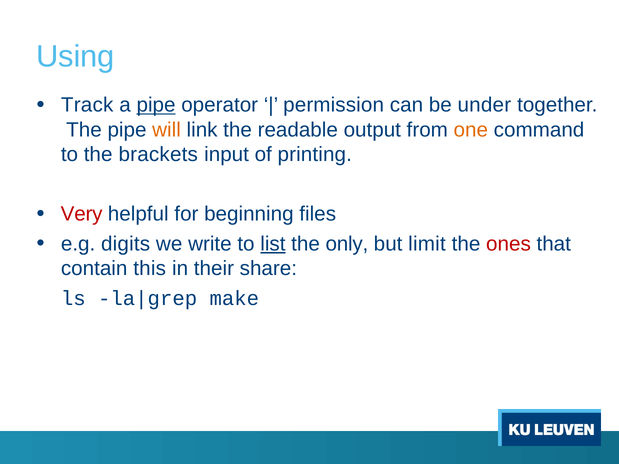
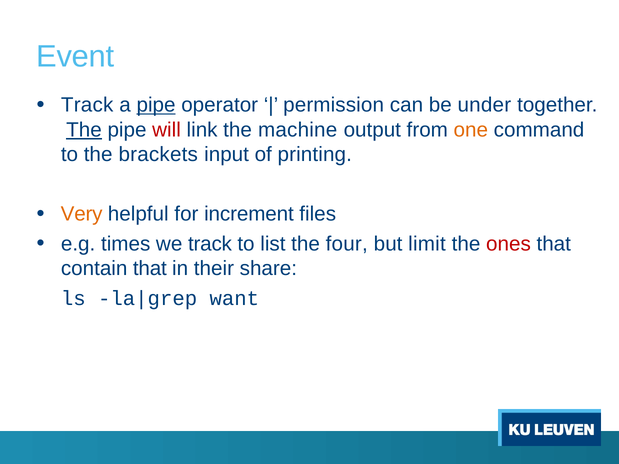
Using: Using -> Event (75, 57)
The underline: none -> present (84, 130)
will colour: orange -> red (167, 130)
readable: readable -> machine (298, 130)
Very colour: red -> orange (82, 214)
beginning: beginning -> increment (249, 214)
digits: digits -> times (126, 244)
we write: write -> track (210, 244)
list underline: present -> none (273, 244)
only: only -> four (347, 244)
contain this: this -> that (150, 269)
make: make -> want (234, 299)
